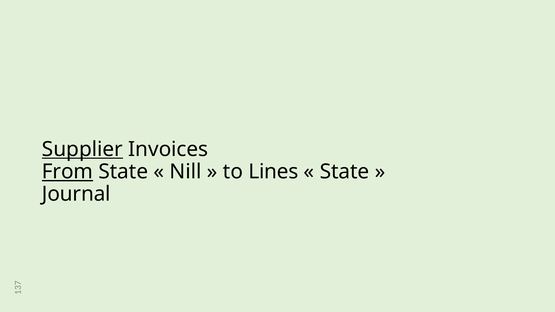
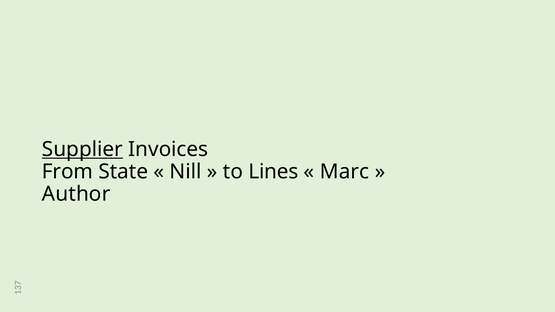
From underline: present -> none (68, 172)
State: State -> Marc (344, 172)
Journal: Journal -> Author (76, 194)
